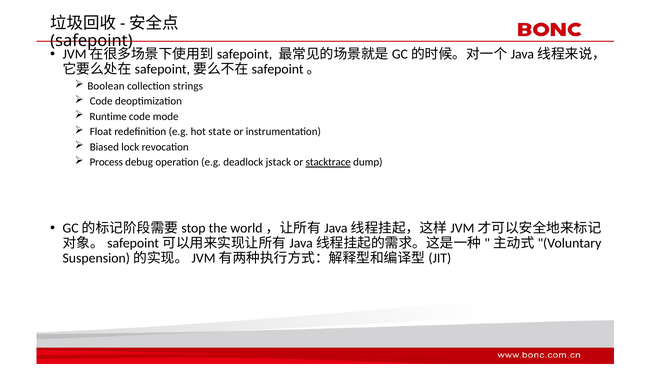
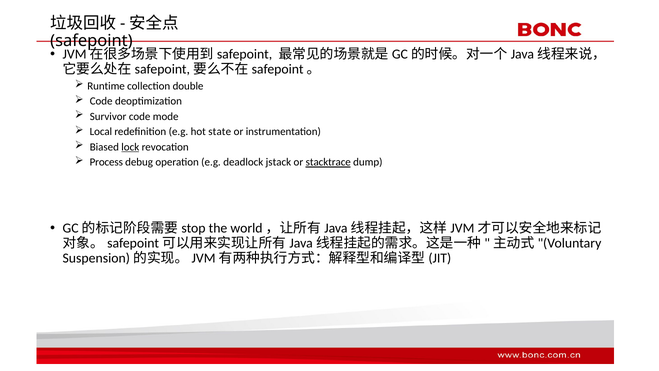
Boolean: Boolean -> Runtime (106, 86)
strings: strings -> double (188, 86)
Runtime: Runtime -> Survivor (108, 116)
Float: Float -> Local (101, 132)
lock underline: none -> present (130, 147)
